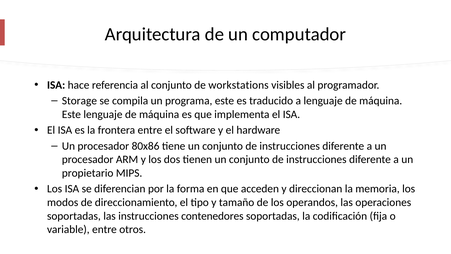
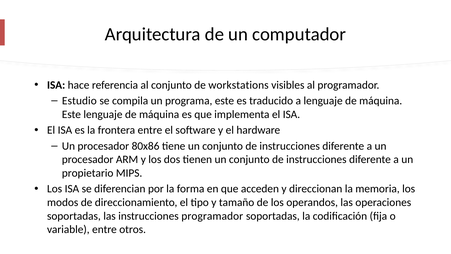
Storage: Storage -> Estudio (79, 101)
instrucciones contenedores: contenedores -> programador (212, 216)
